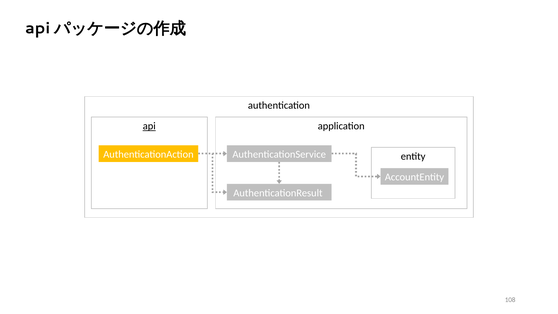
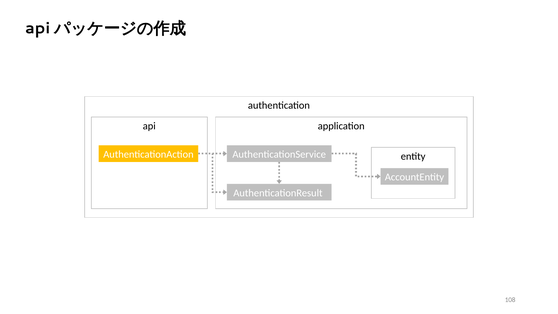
api underline: present -> none (149, 126)
